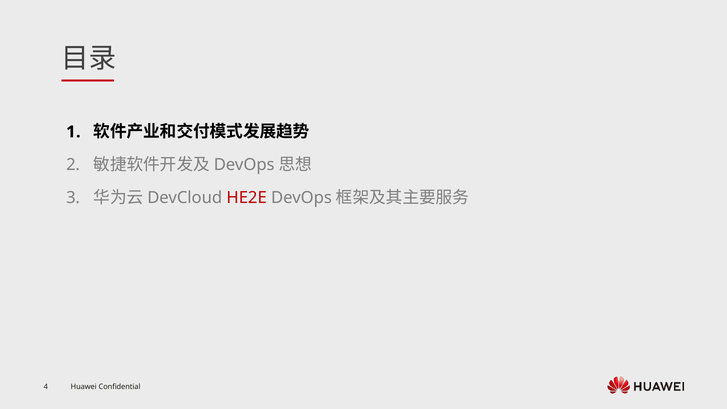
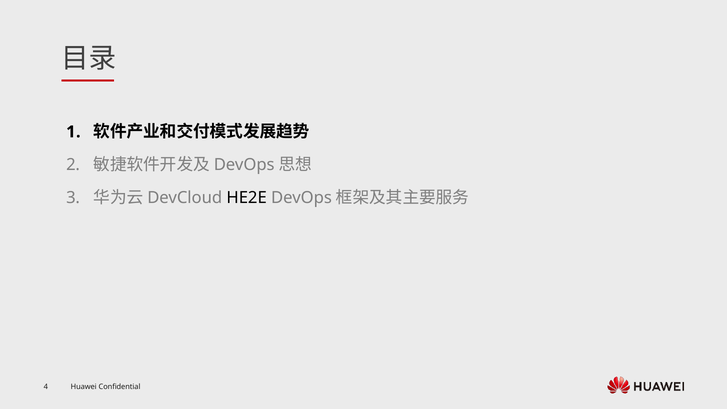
HE2E colour: red -> black (247, 198)
